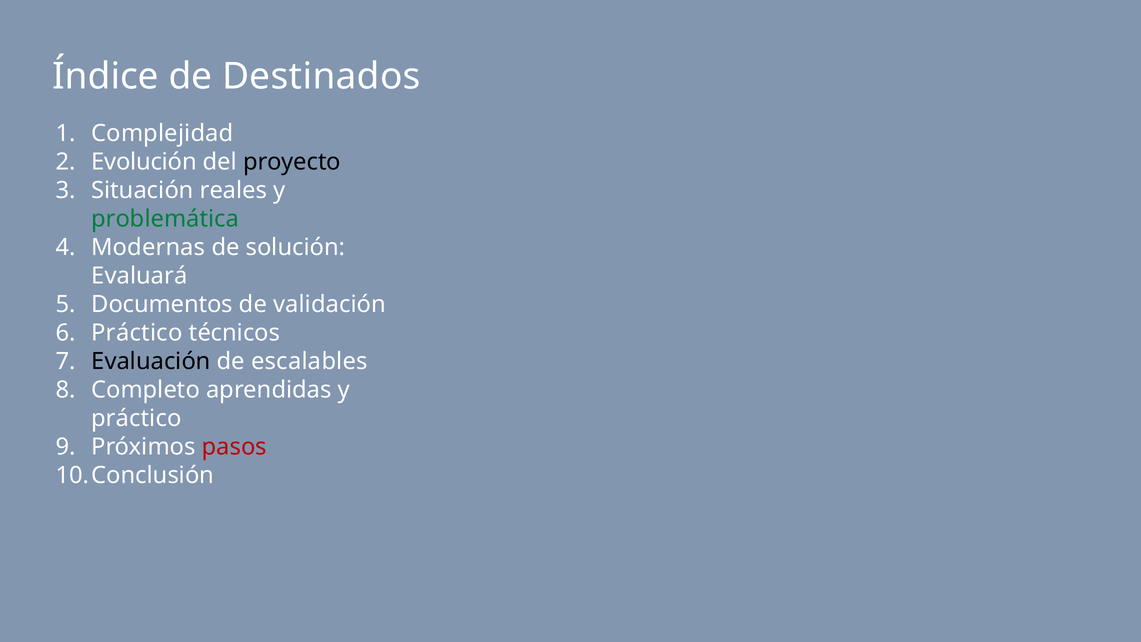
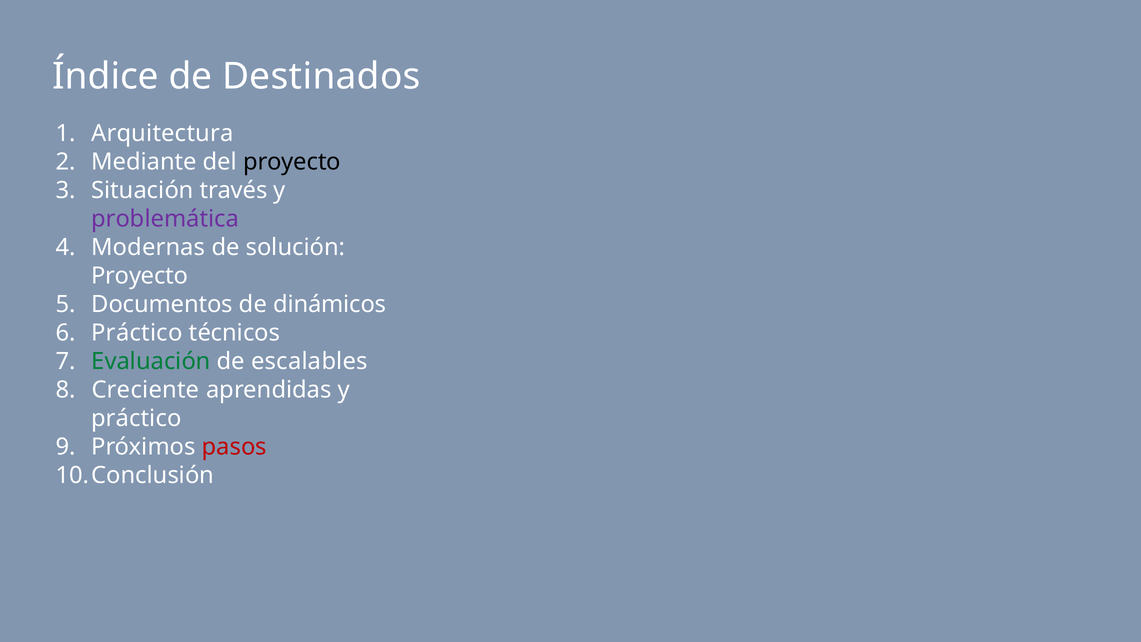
Complejidad: Complejidad -> Arquitectura (162, 133)
Evolución: Evolución -> Mediante (144, 162)
reales: reales -> través (234, 190)
problemática colour: green -> purple (165, 219)
Evaluará: Evaluará -> Proyecto (140, 276)
validación: validación -> dinámicos (330, 304)
Evaluación colour: black -> green (151, 361)
Completo: Completo -> Creciente (145, 390)
